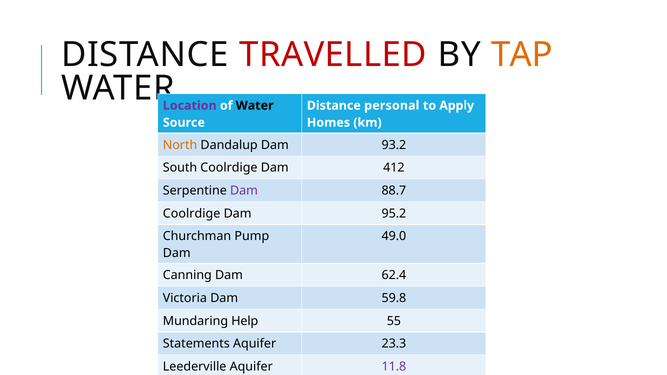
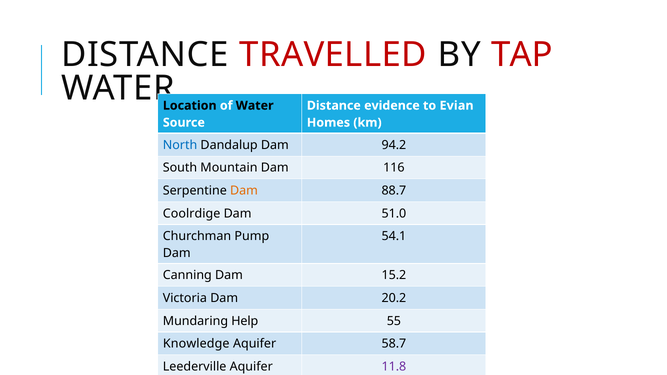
TAP colour: orange -> red (522, 55)
Location colour: purple -> black (190, 106)
personal: personal -> evidence (392, 106)
Apply: Apply -> Evian (457, 106)
North colour: orange -> blue (180, 145)
93.2: 93.2 -> 94.2 (394, 145)
South Coolrdige: Coolrdige -> Mountain (229, 168)
412: 412 -> 116 (394, 168)
Dam colour: purple -> orange (244, 191)
95.2: 95.2 -> 51.0 (394, 213)
49.0: 49.0 -> 54.1 (394, 236)
62.4: 62.4 -> 15.2 (394, 275)
59.8: 59.8 -> 20.2 (394, 298)
Statements: Statements -> Knowledge (196, 344)
23.3: 23.3 -> 58.7 (394, 344)
